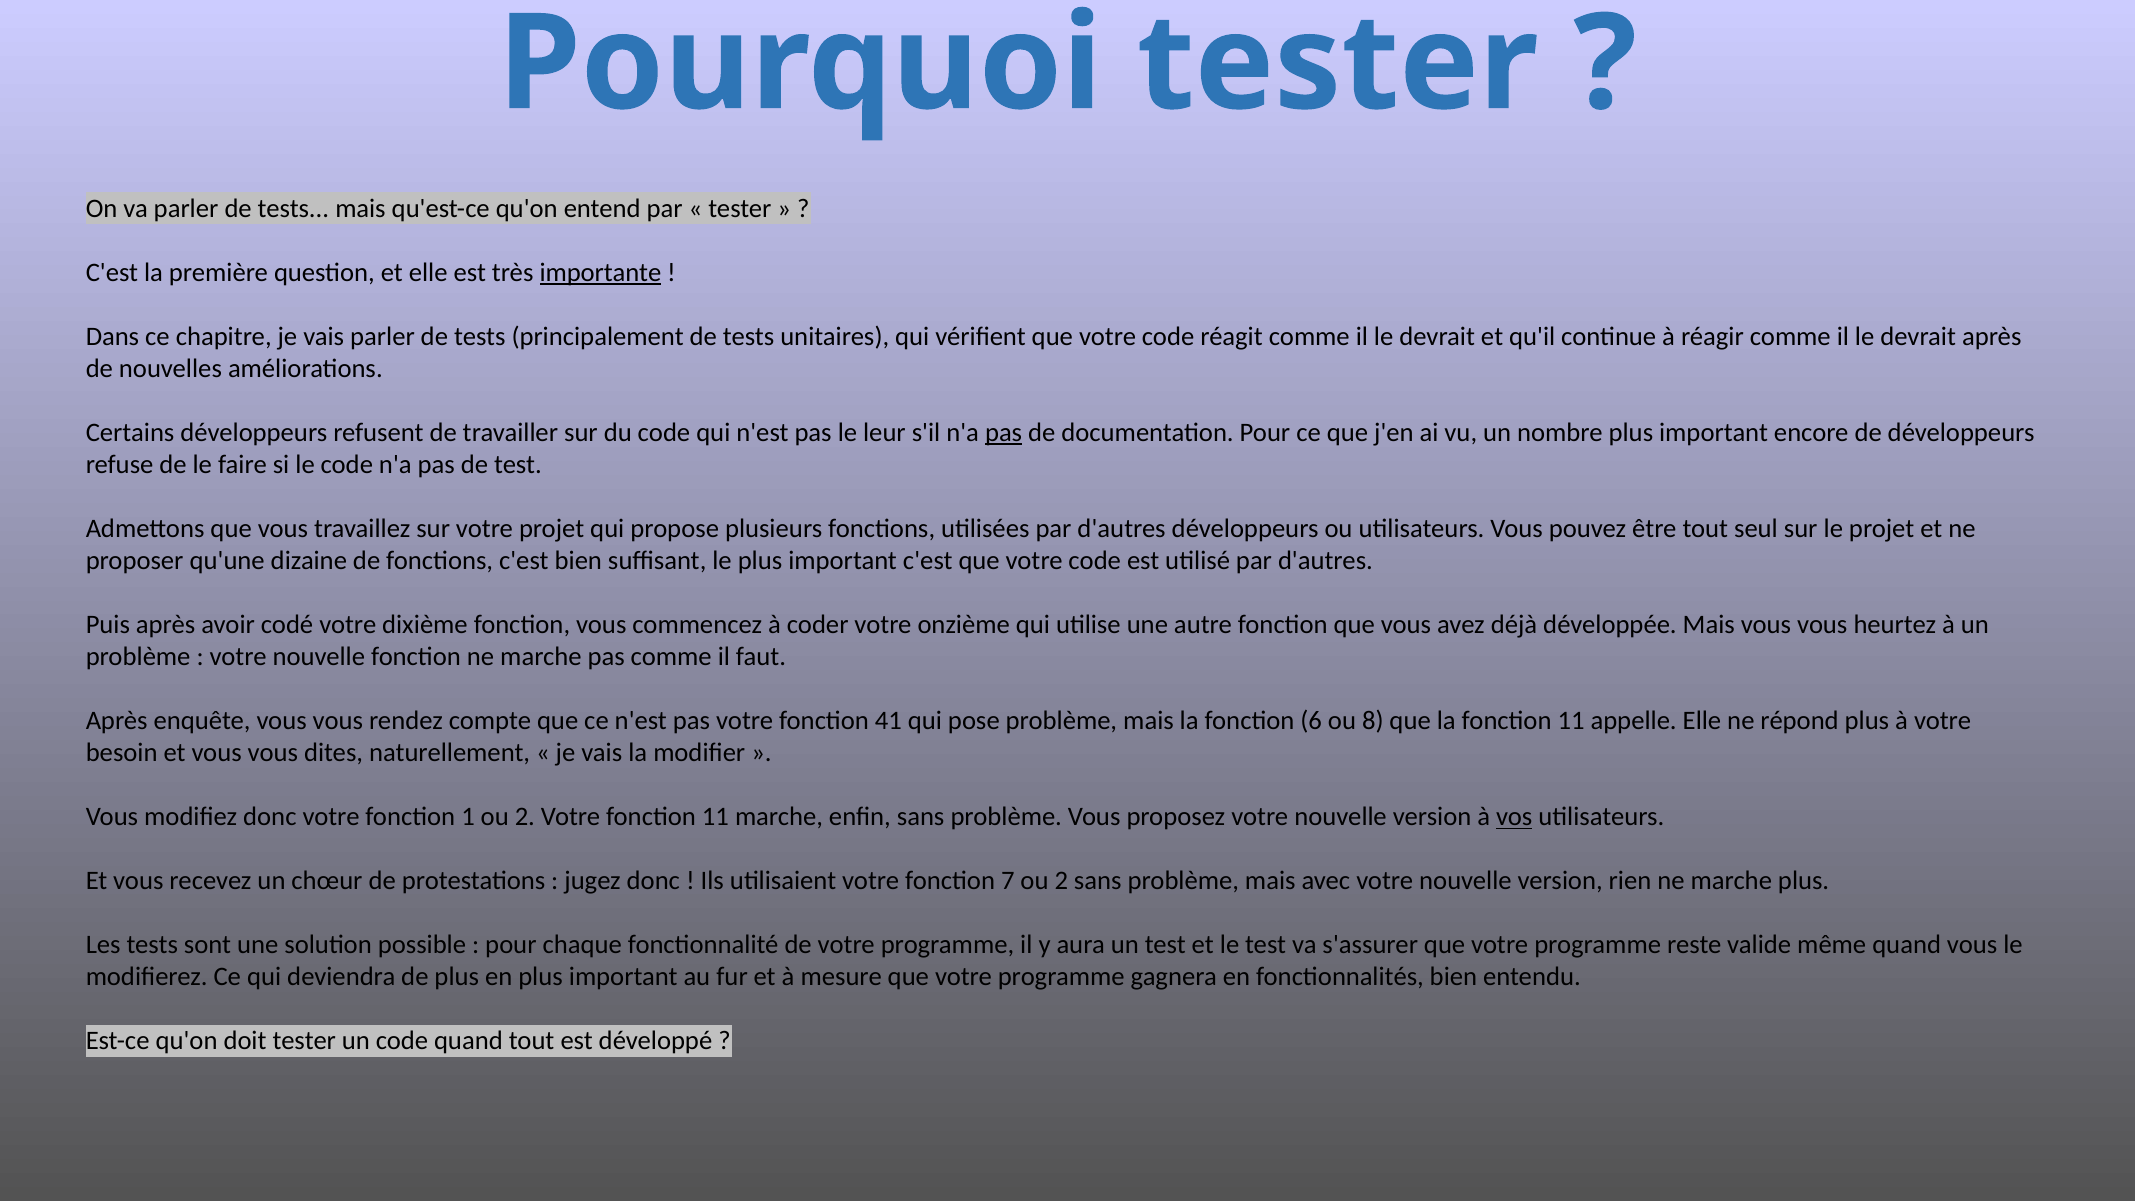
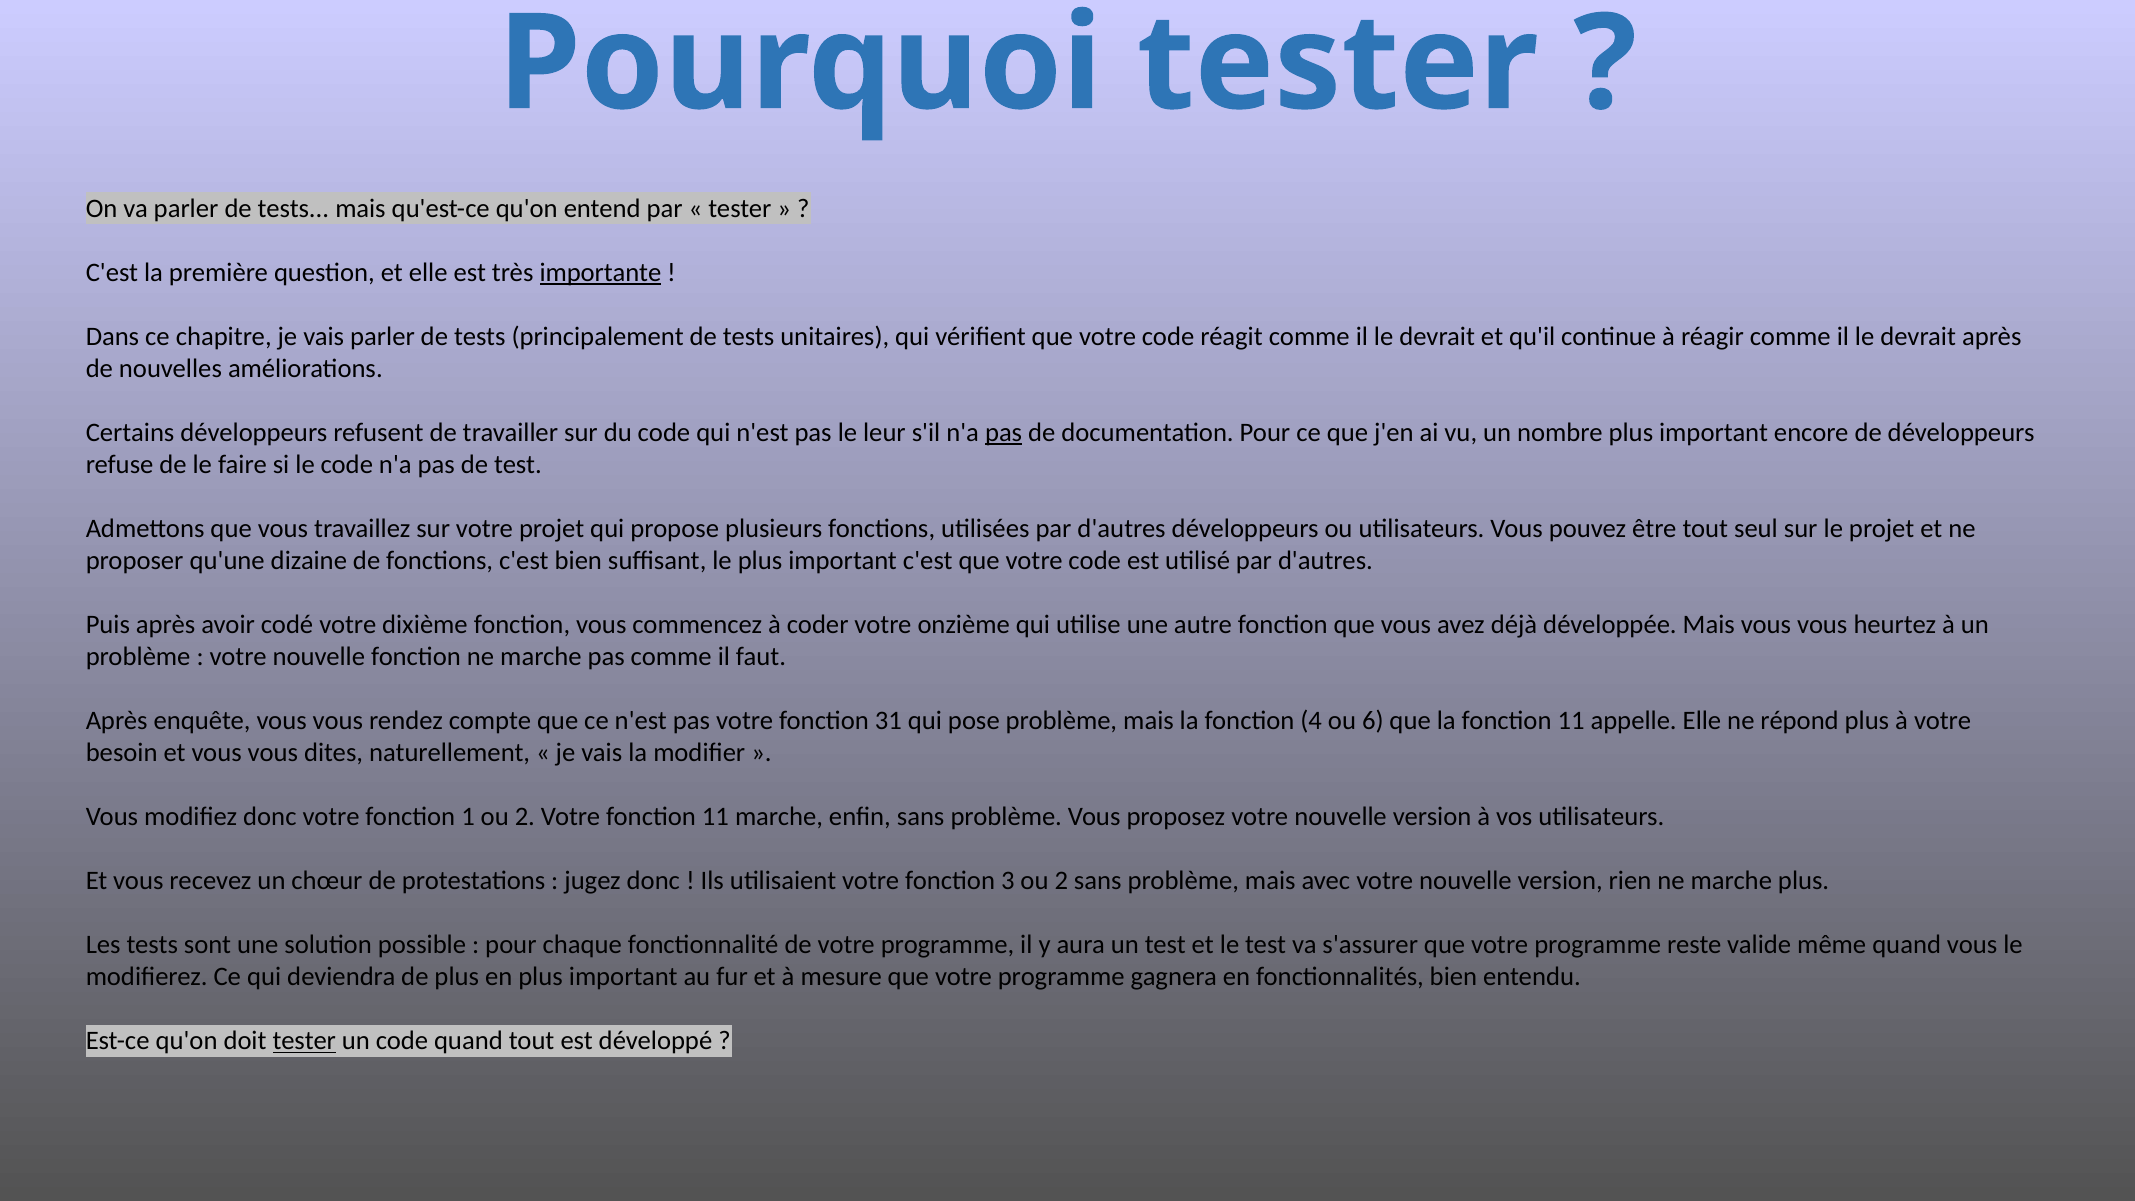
41: 41 -> 31 (888, 721)
6: 6 -> 4 (1311, 721)
8: 8 -> 6 (1373, 721)
vos underline: present -> none (1514, 817)
7: 7 -> 3 (1008, 881)
tester underline: none -> present (304, 1041)
